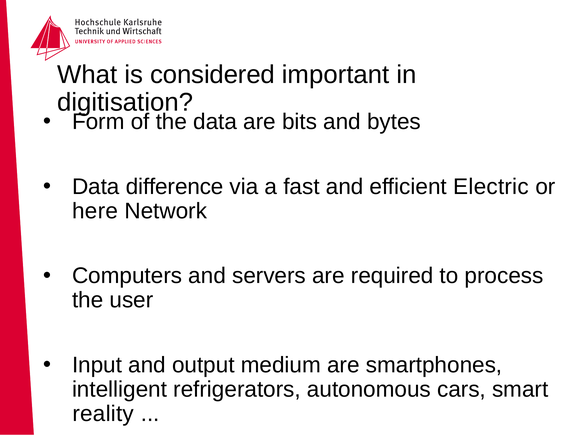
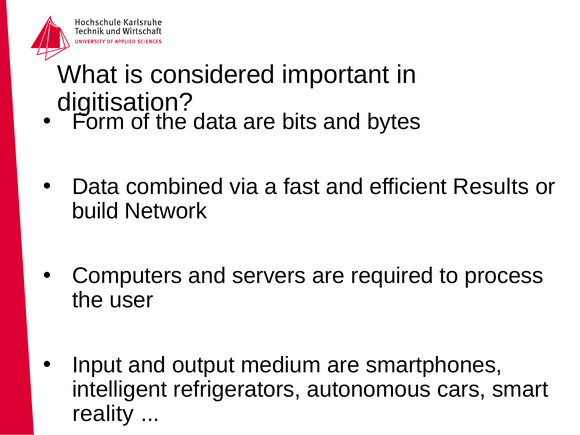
difference: difference -> combined (175, 187)
Electric: Electric -> Results (491, 187)
here: here -> build (95, 211)
